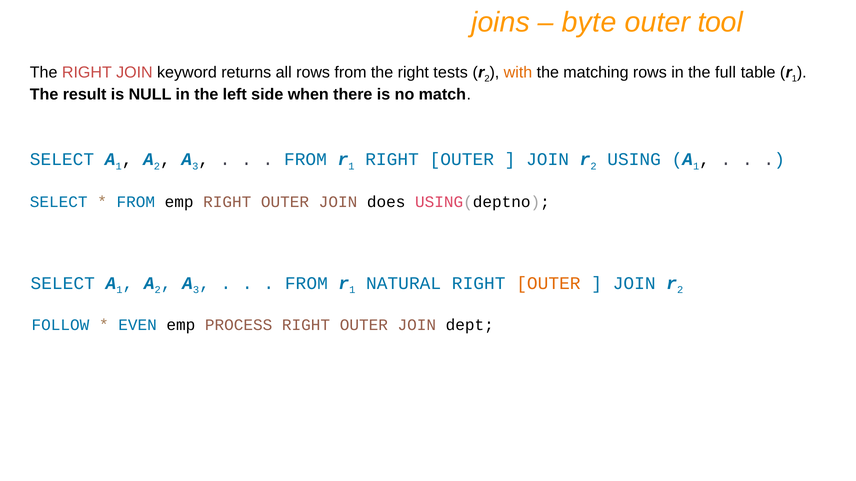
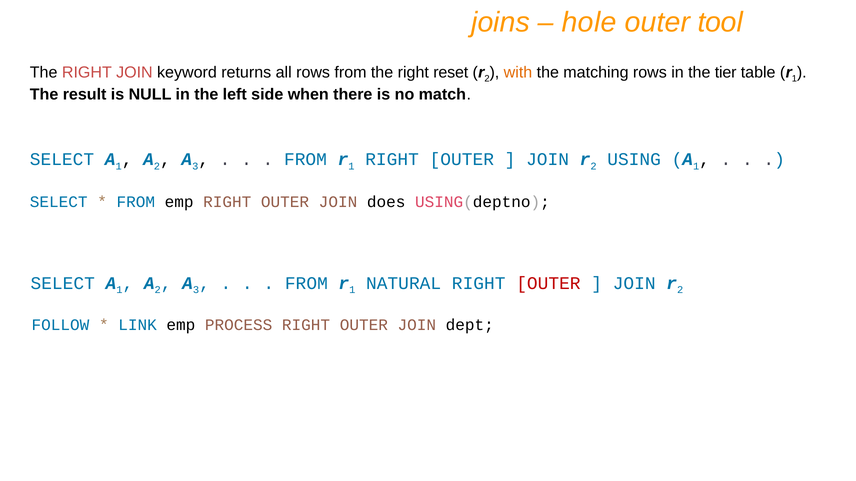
byte: byte -> hole (589, 22)
tests: tests -> reset (451, 73)
full: full -> tier (726, 73)
OUTER colour: orange -> red (548, 283)
EVEN: EVEN -> LINK (138, 325)
